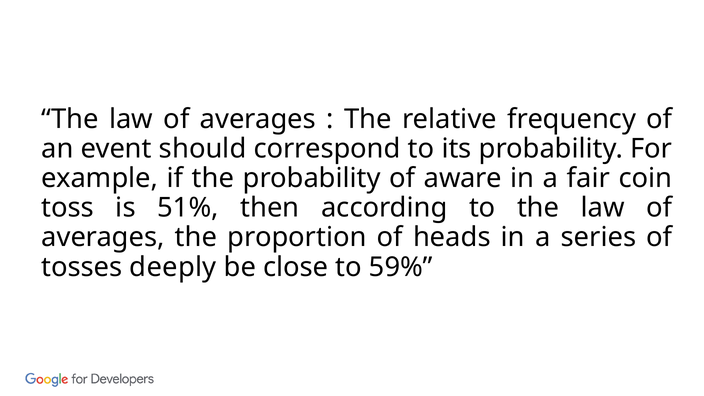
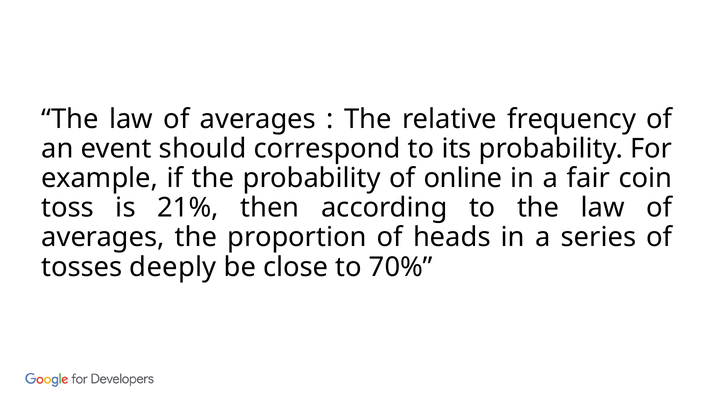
aware: aware -> online (463, 178)
51%: 51% -> 21% (188, 208)
59%: 59% -> 70% (401, 267)
